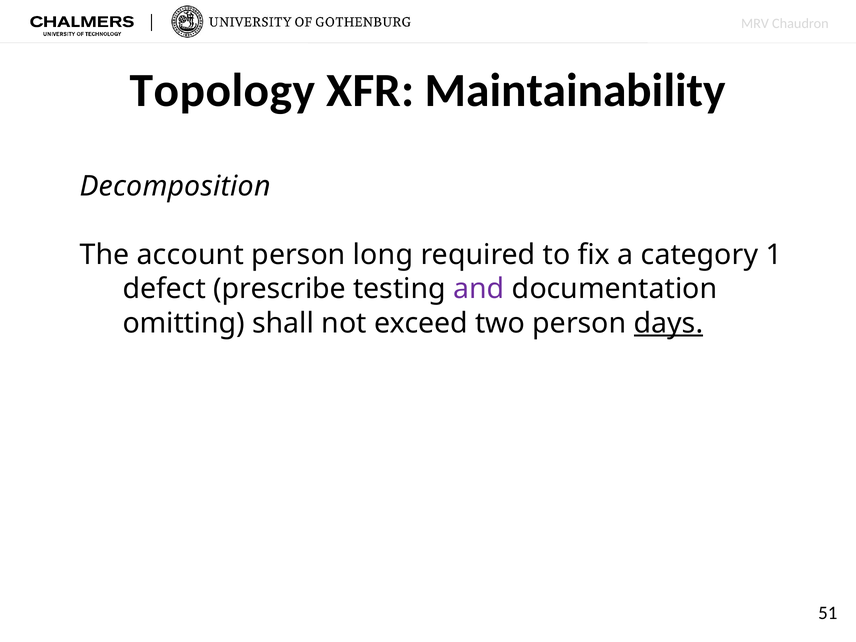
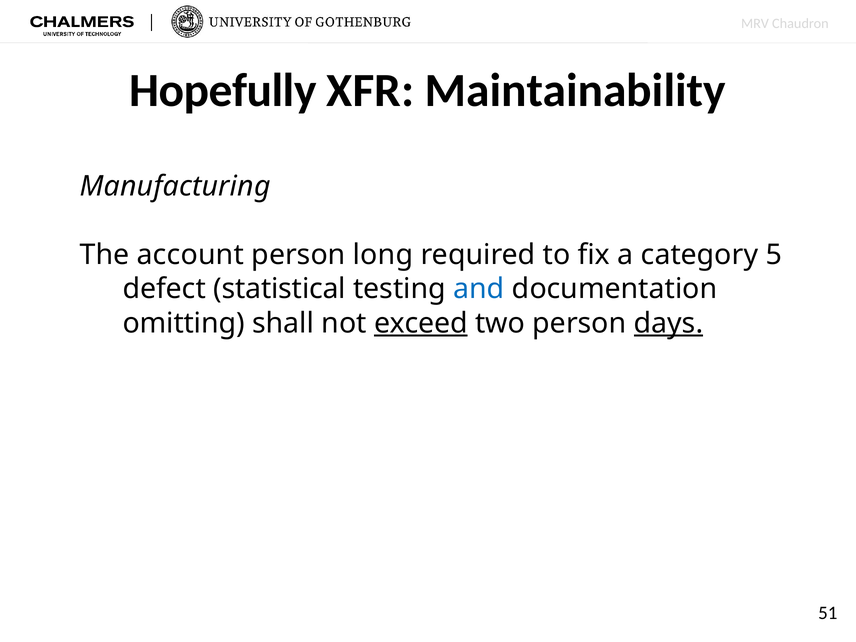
Topology: Topology -> Hopefully (223, 90)
Decomposition: Decomposition -> Manufacturing (175, 186)
1: 1 -> 5 (774, 255)
prescribe: prescribe -> statistical (280, 289)
and colour: purple -> blue (479, 289)
exceed underline: none -> present (421, 323)
